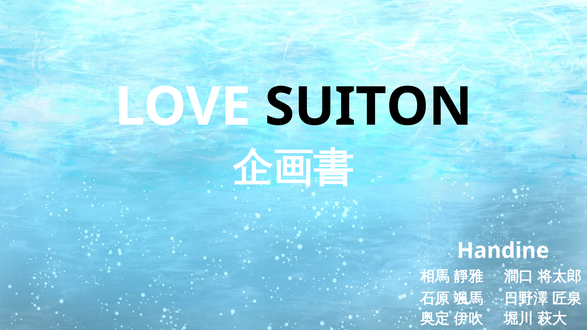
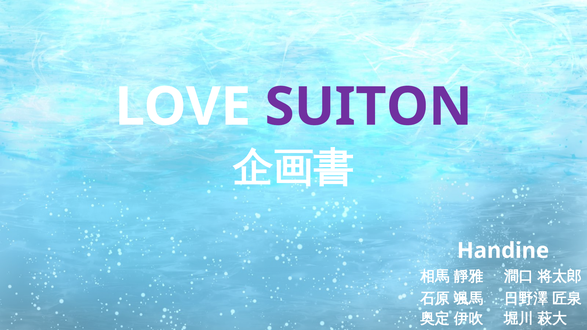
SUITON colour: black -> purple (369, 107)
